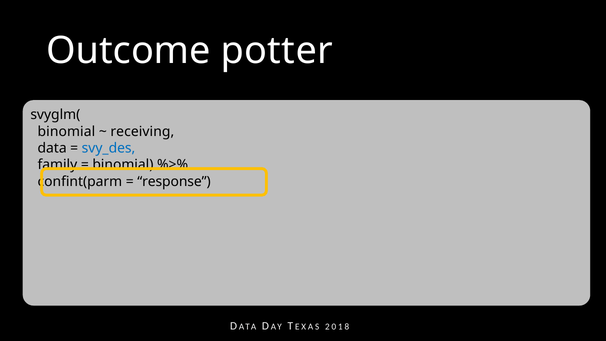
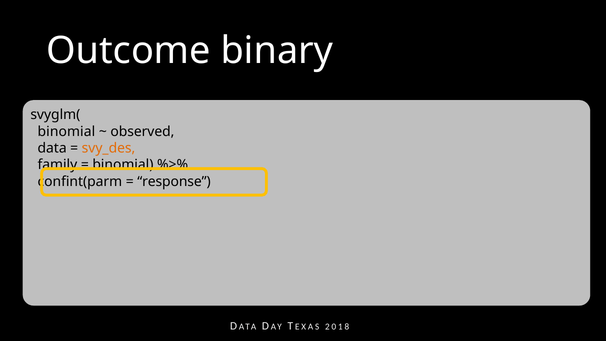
potter: potter -> binary (277, 51)
receiving: receiving -> observed (142, 131)
svy_des colour: blue -> orange (109, 148)
